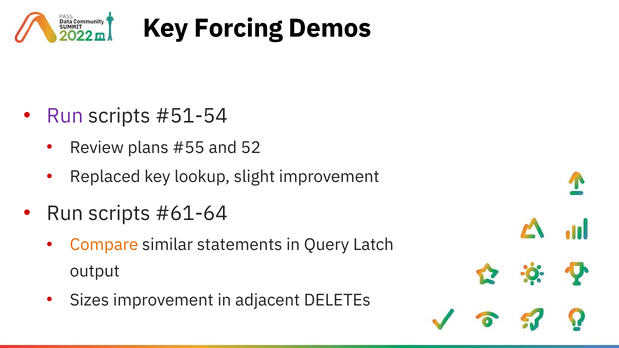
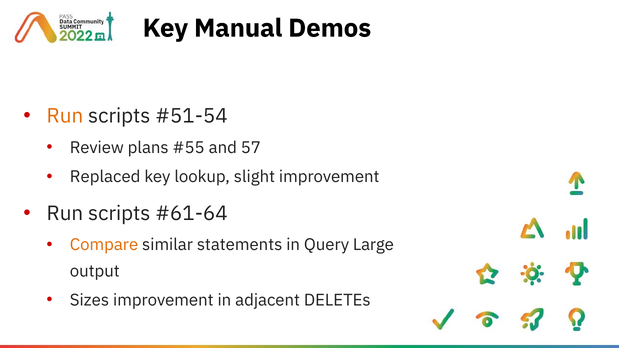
Forcing: Forcing -> Manual (238, 28)
Run colour: purple -> orange (65, 116)
52: 52 -> 57 (251, 148)
Latch: Latch -> Large (373, 245)
